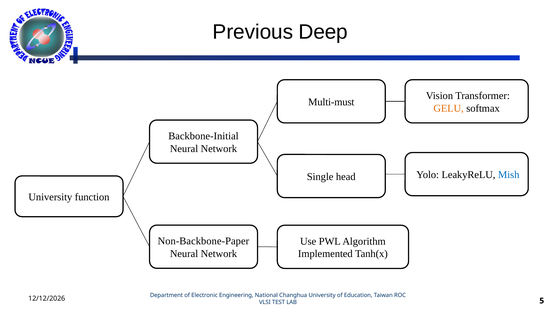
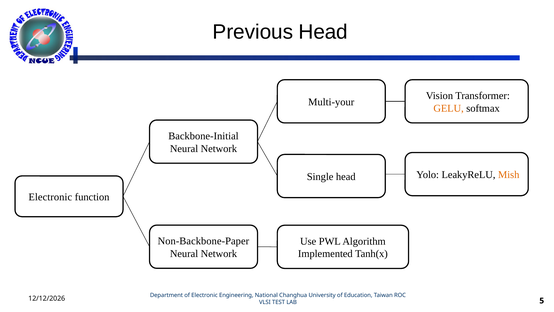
Previous Deep: Deep -> Head (323, 32)
Multi-must: Multi-must -> Multi-your (331, 102)
Mish colour: blue -> orange (509, 175)
University: University -> Electronic (50, 197)
